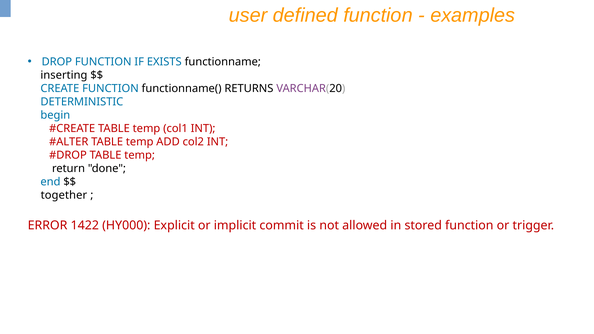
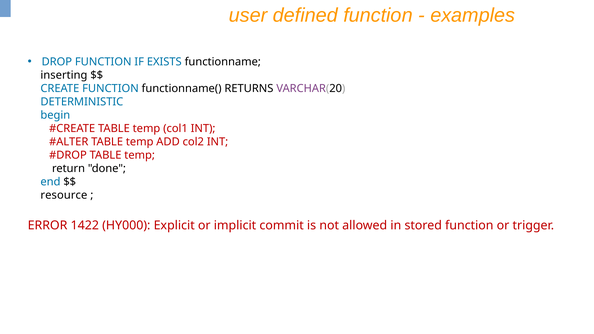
together: together -> resource (64, 195)
